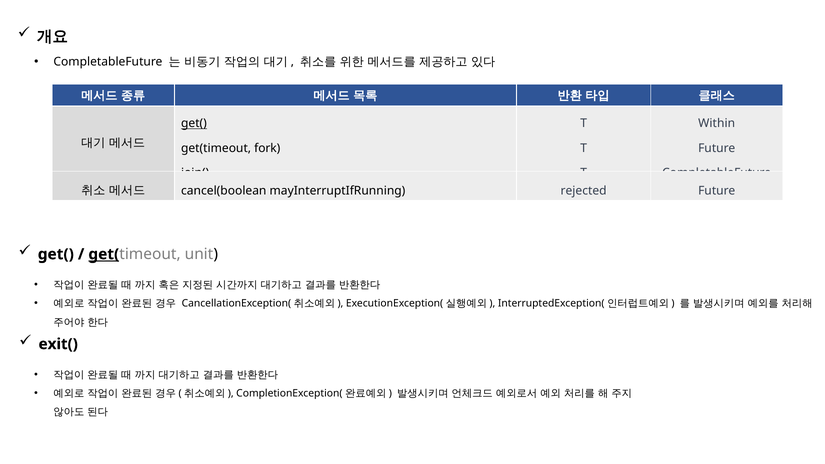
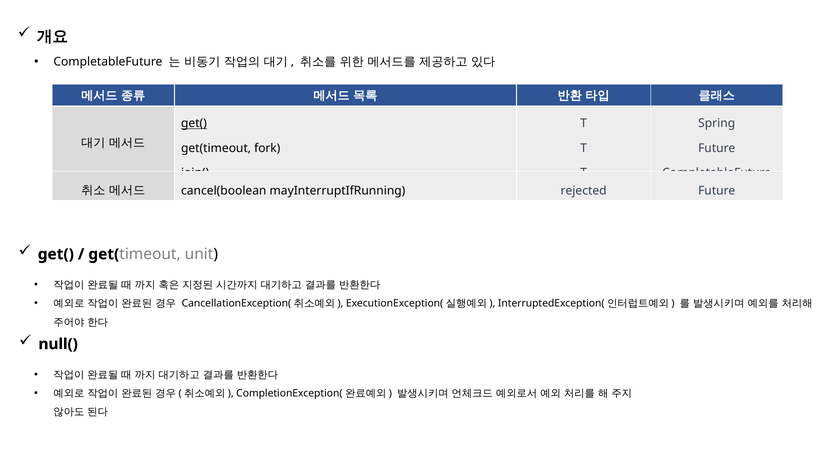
Within: Within -> Spring (717, 123)
get( underline: present -> none (104, 254)
exit(: exit( -> null( (58, 344)
